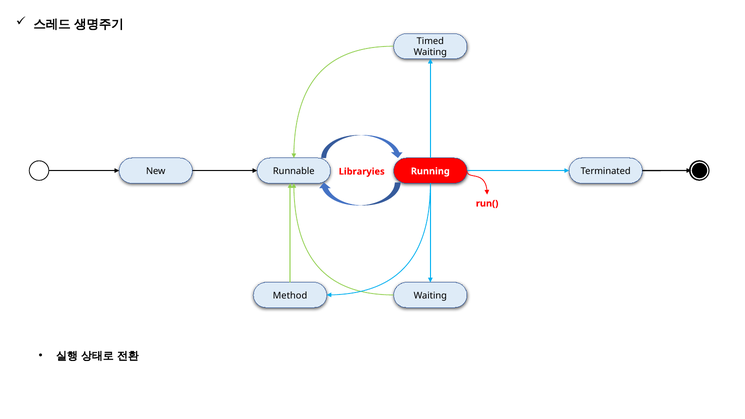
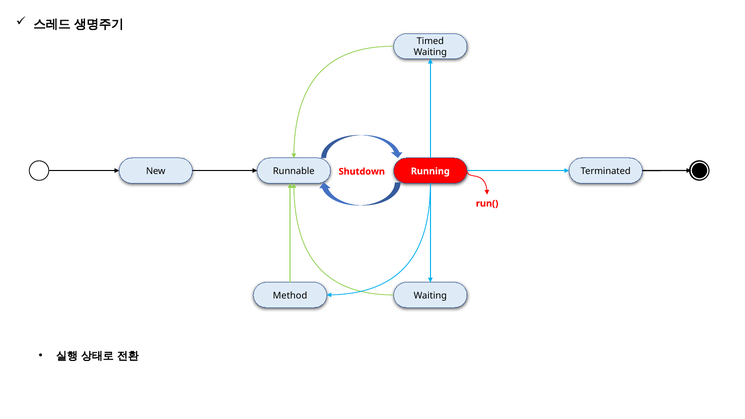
Libraryies: Libraryies -> Shutdown (362, 172)
